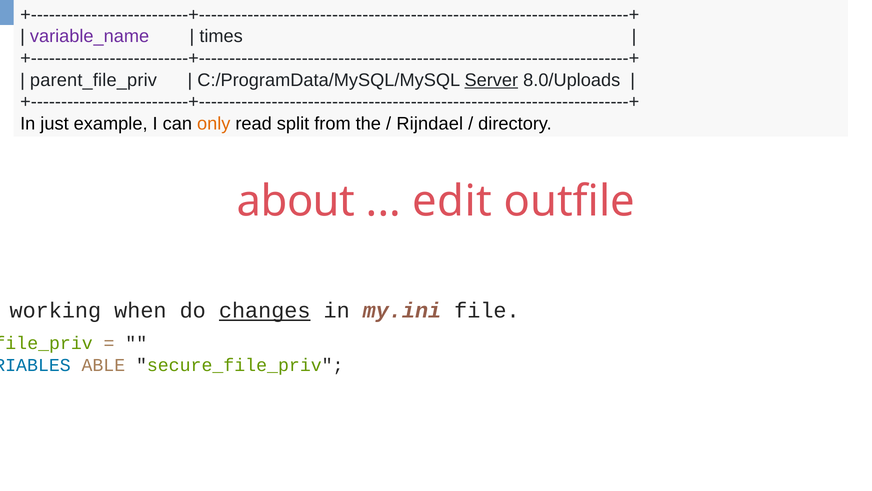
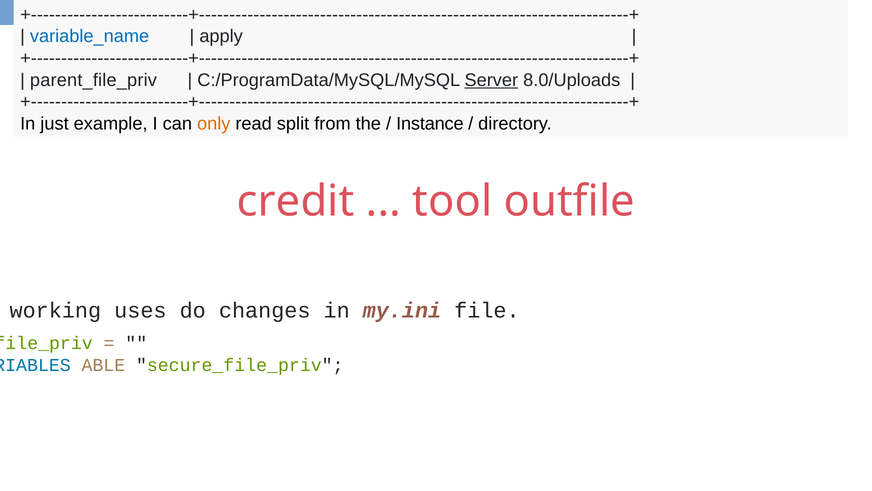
variable_name colour: purple -> blue (90, 36)
times: times -> apply (221, 36)
Rijndael: Rijndael -> Instance (430, 124)
about: about -> credit (296, 201)
edit: edit -> tool (452, 201)
when: when -> uses (140, 310)
changes underline: present -> none (265, 310)
